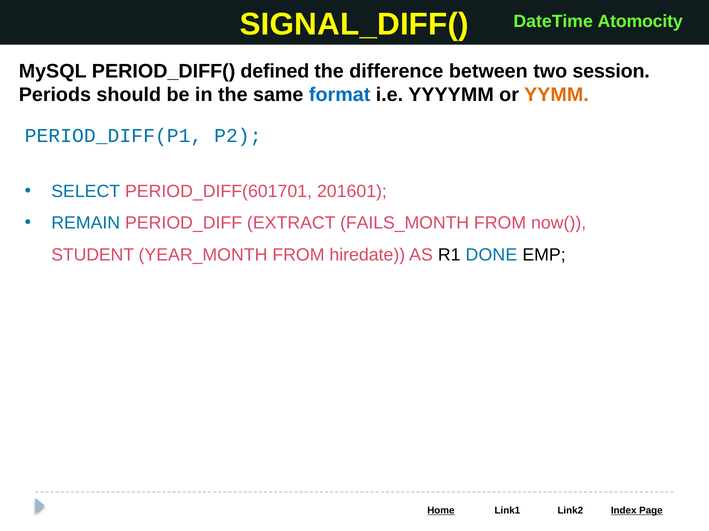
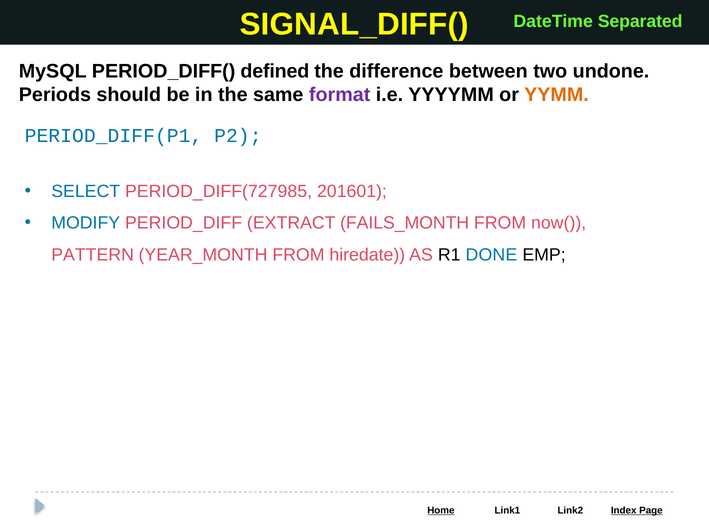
Atomocity: Atomocity -> Separated (640, 21)
session: session -> undone (611, 71)
format colour: blue -> purple (340, 95)
PERIOD_DIFF(601701: PERIOD_DIFF(601701 -> PERIOD_DIFF(727985 (219, 191)
REMAIN: REMAIN -> MODIFY (86, 223)
STUDENT: STUDENT -> PATTERN (93, 255)
